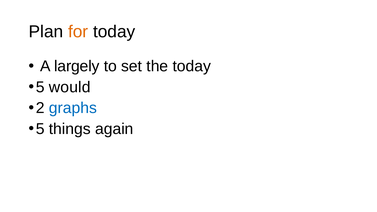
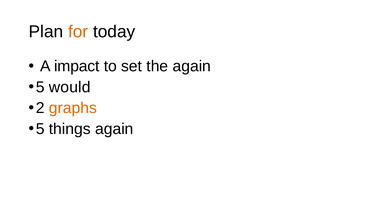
largely: largely -> impact (77, 66)
the today: today -> again (192, 66)
graphs colour: blue -> orange (73, 108)
